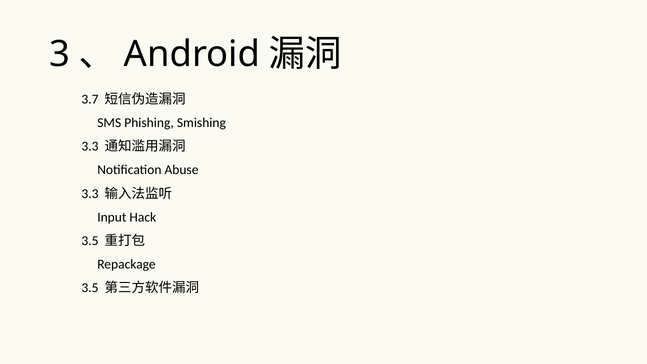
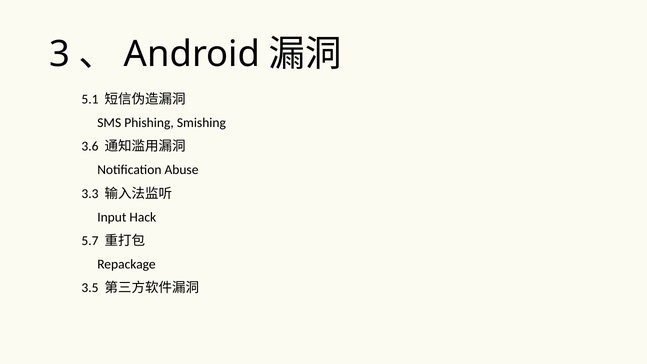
3.7: 3.7 -> 5.1 (90, 99)
3.3: 3.3 -> 3.6 (90, 146)
3.5: 3.5 -> 5.7 (90, 241)
